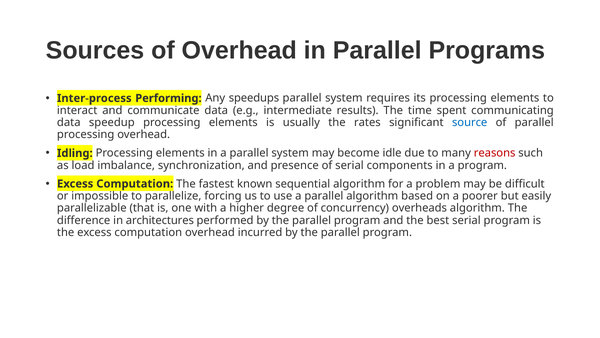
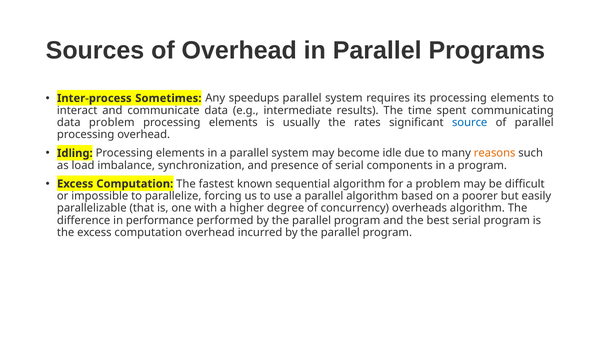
Performing: Performing -> Sometimes (168, 98)
data speedup: speedup -> problem (112, 122)
reasons colour: red -> orange (495, 153)
architectures: architectures -> performance (160, 220)
